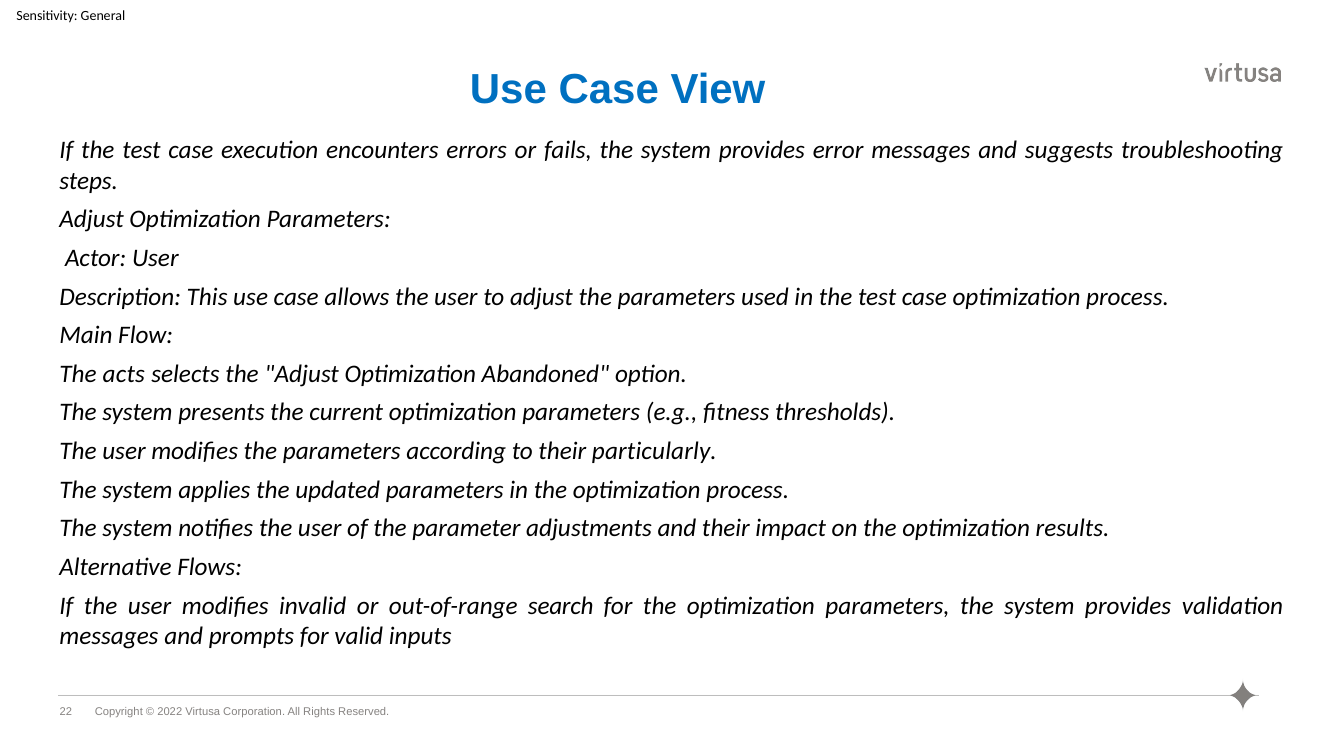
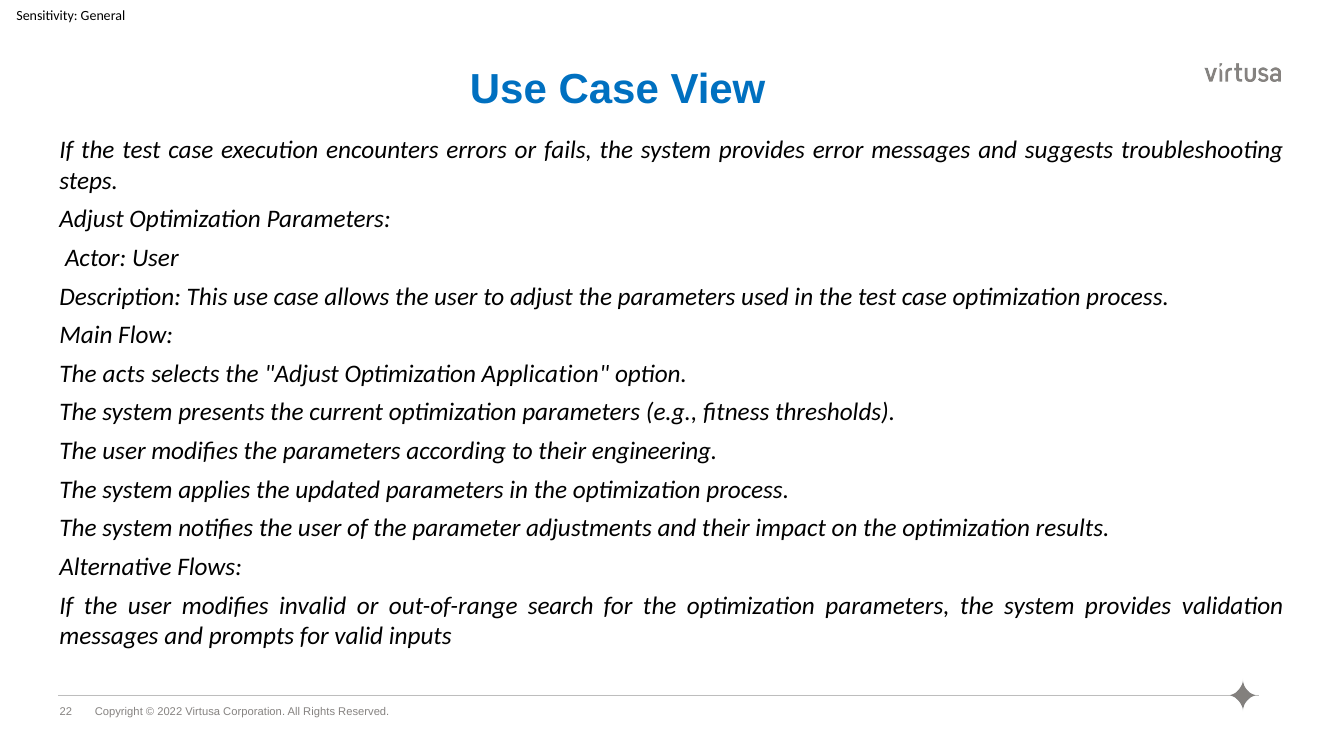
Abandoned: Abandoned -> Application (545, 374)
particularly: particularly -> engineering (655, 451)
